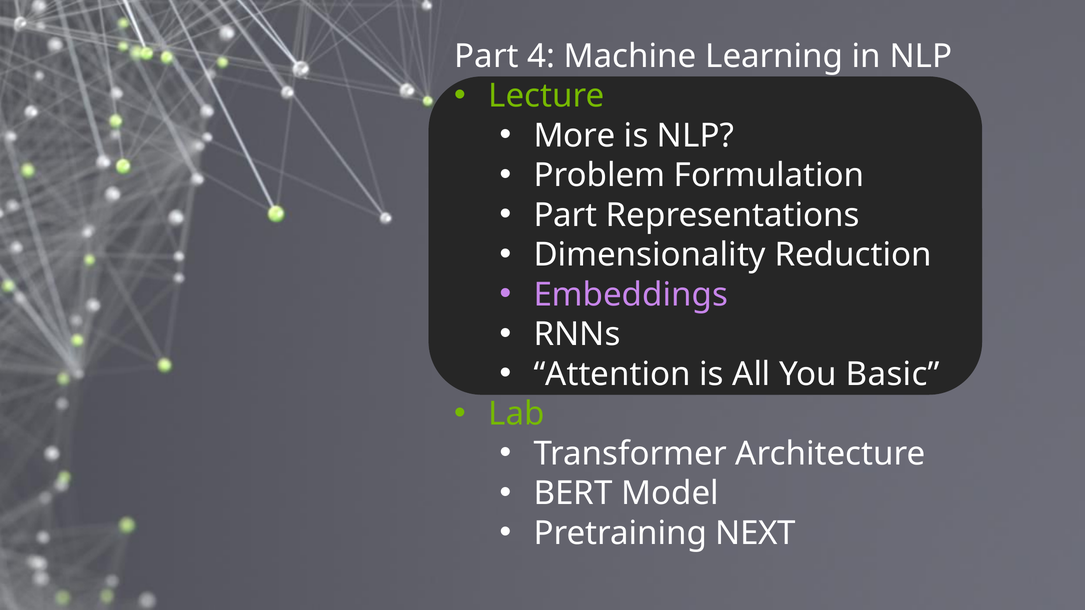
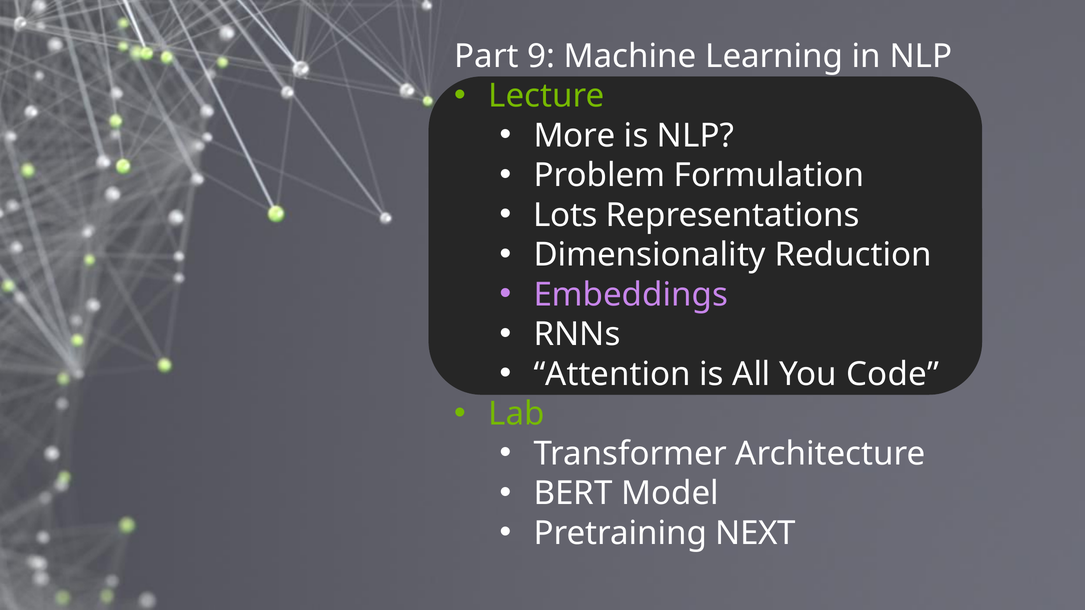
4: 4 -> 9 (541, 56)
Part: Part -> Lots (566, 215)
Basic: Basic -> Code (893, 374)
